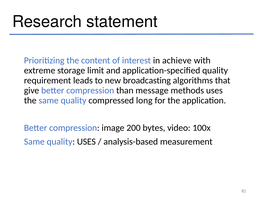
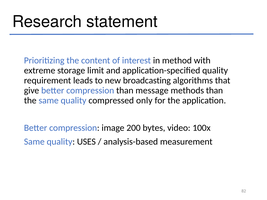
achieve: achieve -> method (177, 61)
methods uses: uses -> than (214, 91)
long: long -> only (144, 101)
